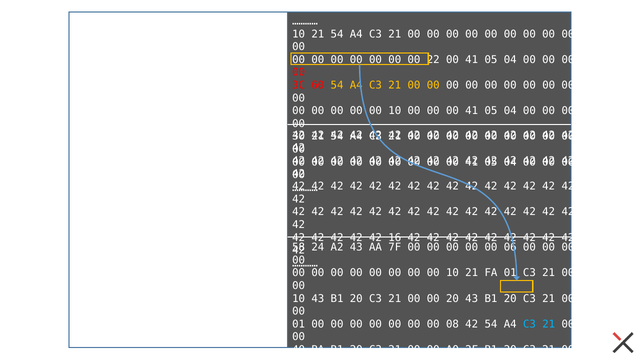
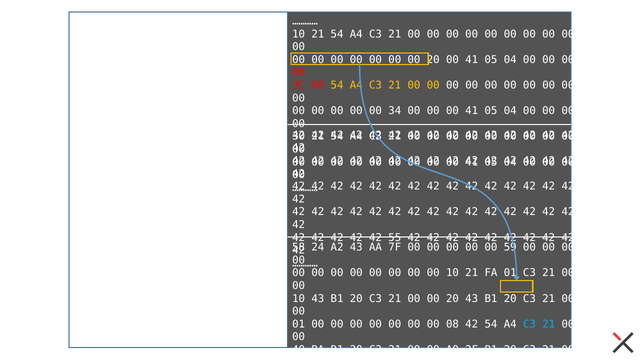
00 00 00 22: 22 -> 20 (433, 60)
10: 10 -> 34 (395, 111)
16: 16 -> 55 (395, 238)
06: 06 -> 59 (510, 248)
